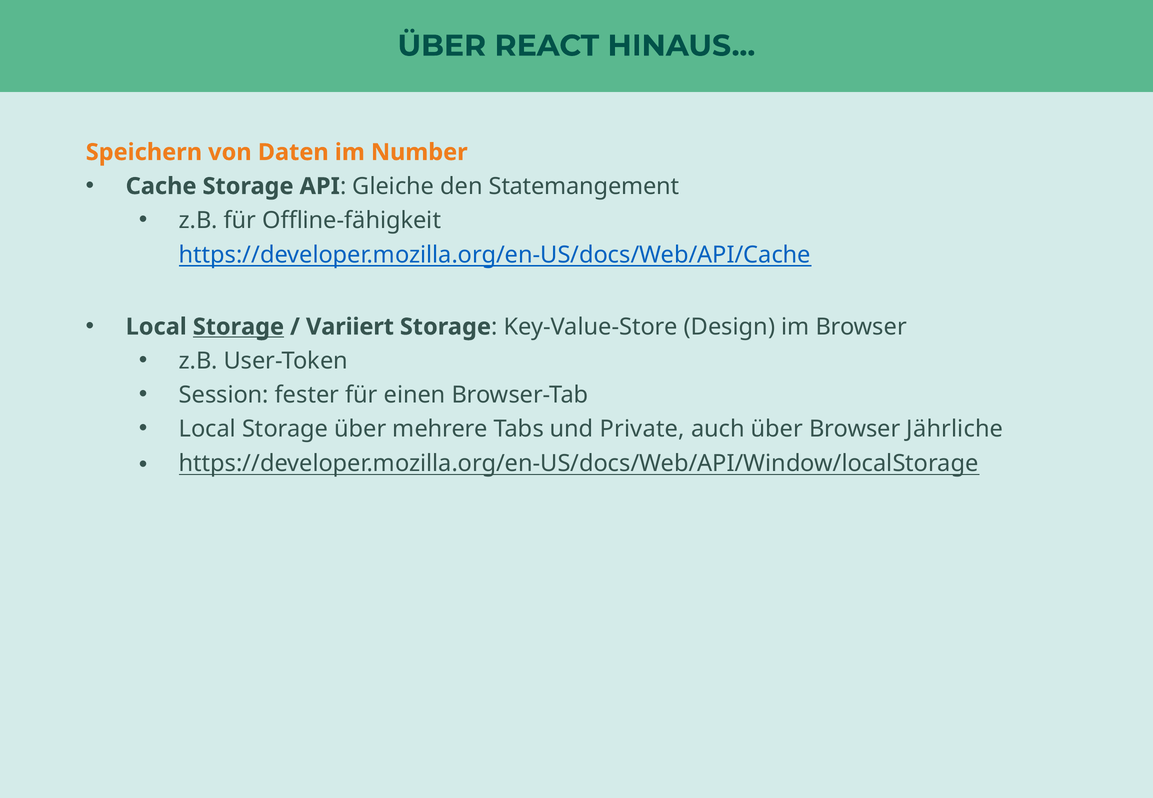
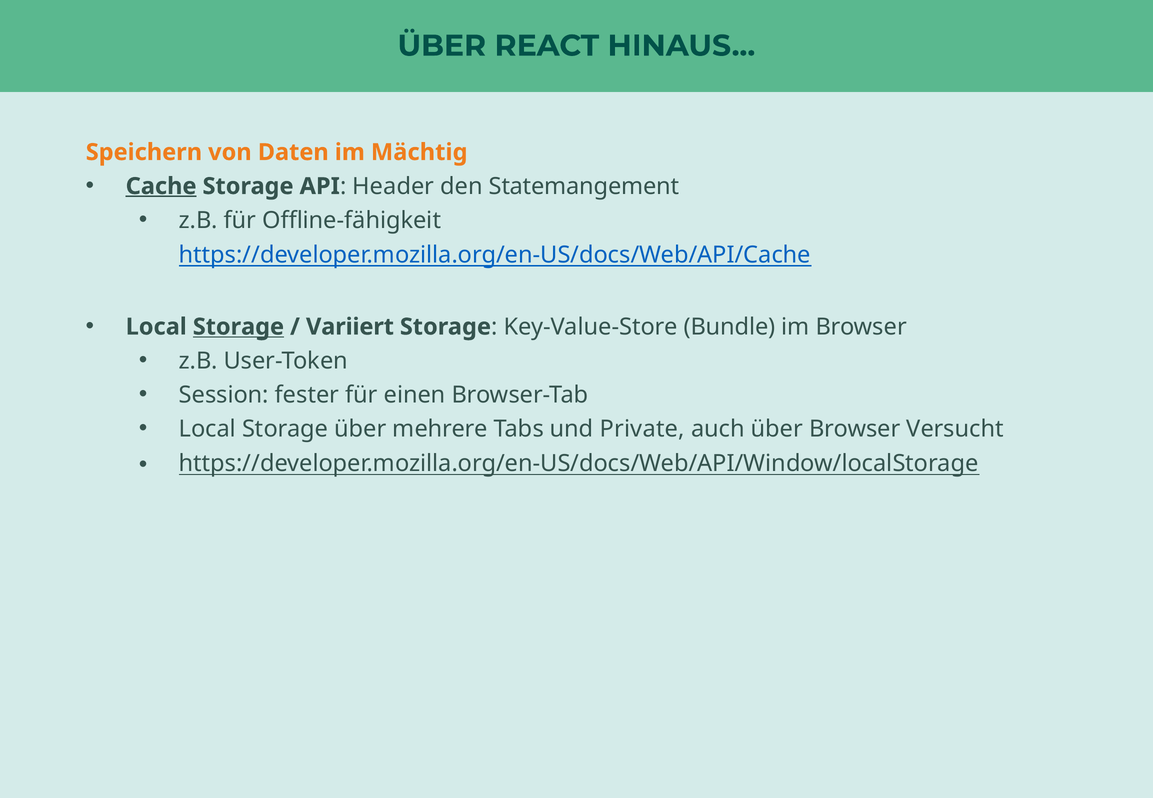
Number: Number -> Mächtig (419, 152)
Cache underline: none -> present (161, 186)
Gleiche: Gleiche -> Header (393, 186)
Design: Design -> Bundle (729, 327)
Jährliche: Jährliche -> Versucht (955, 429)
